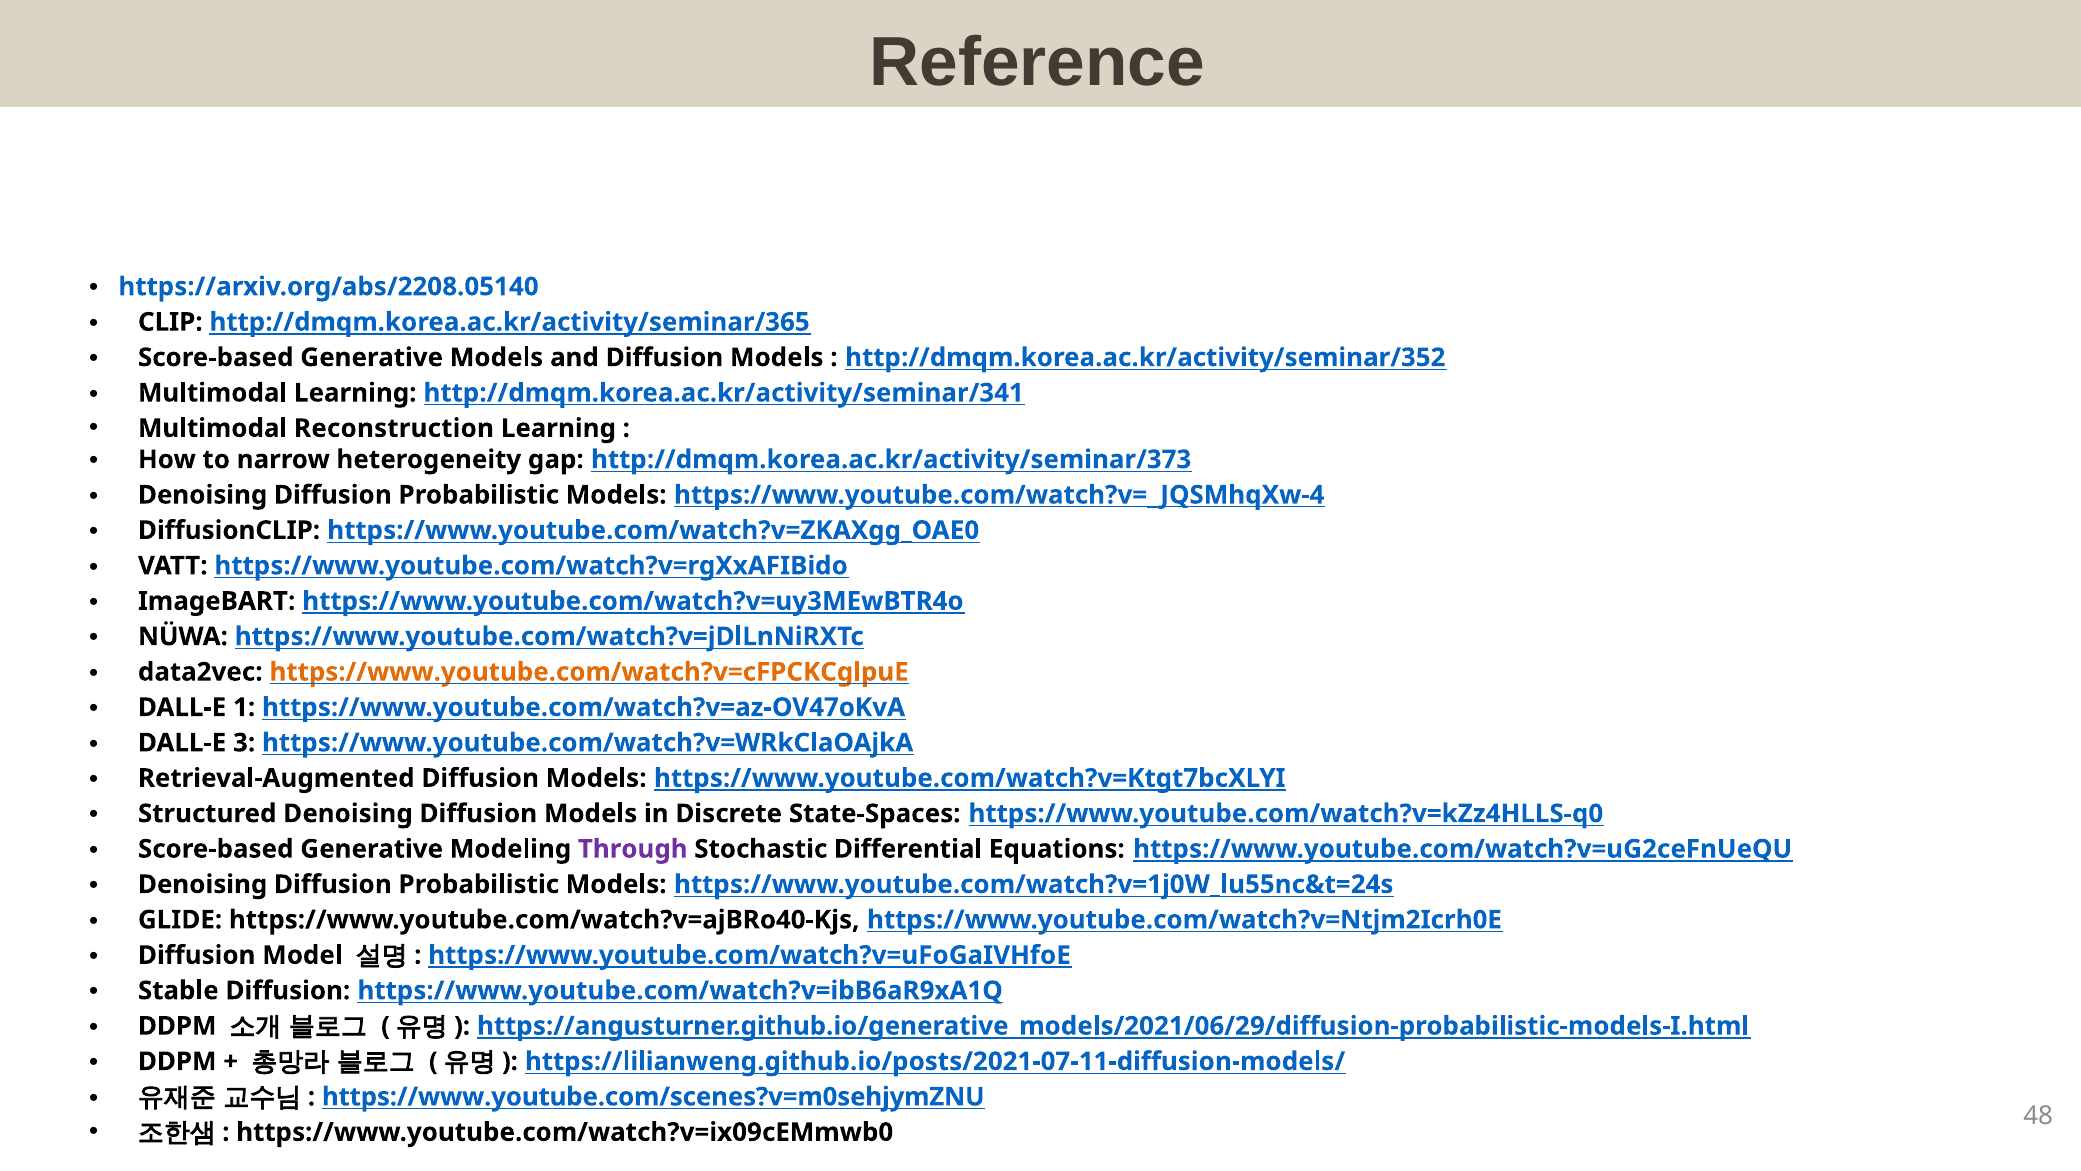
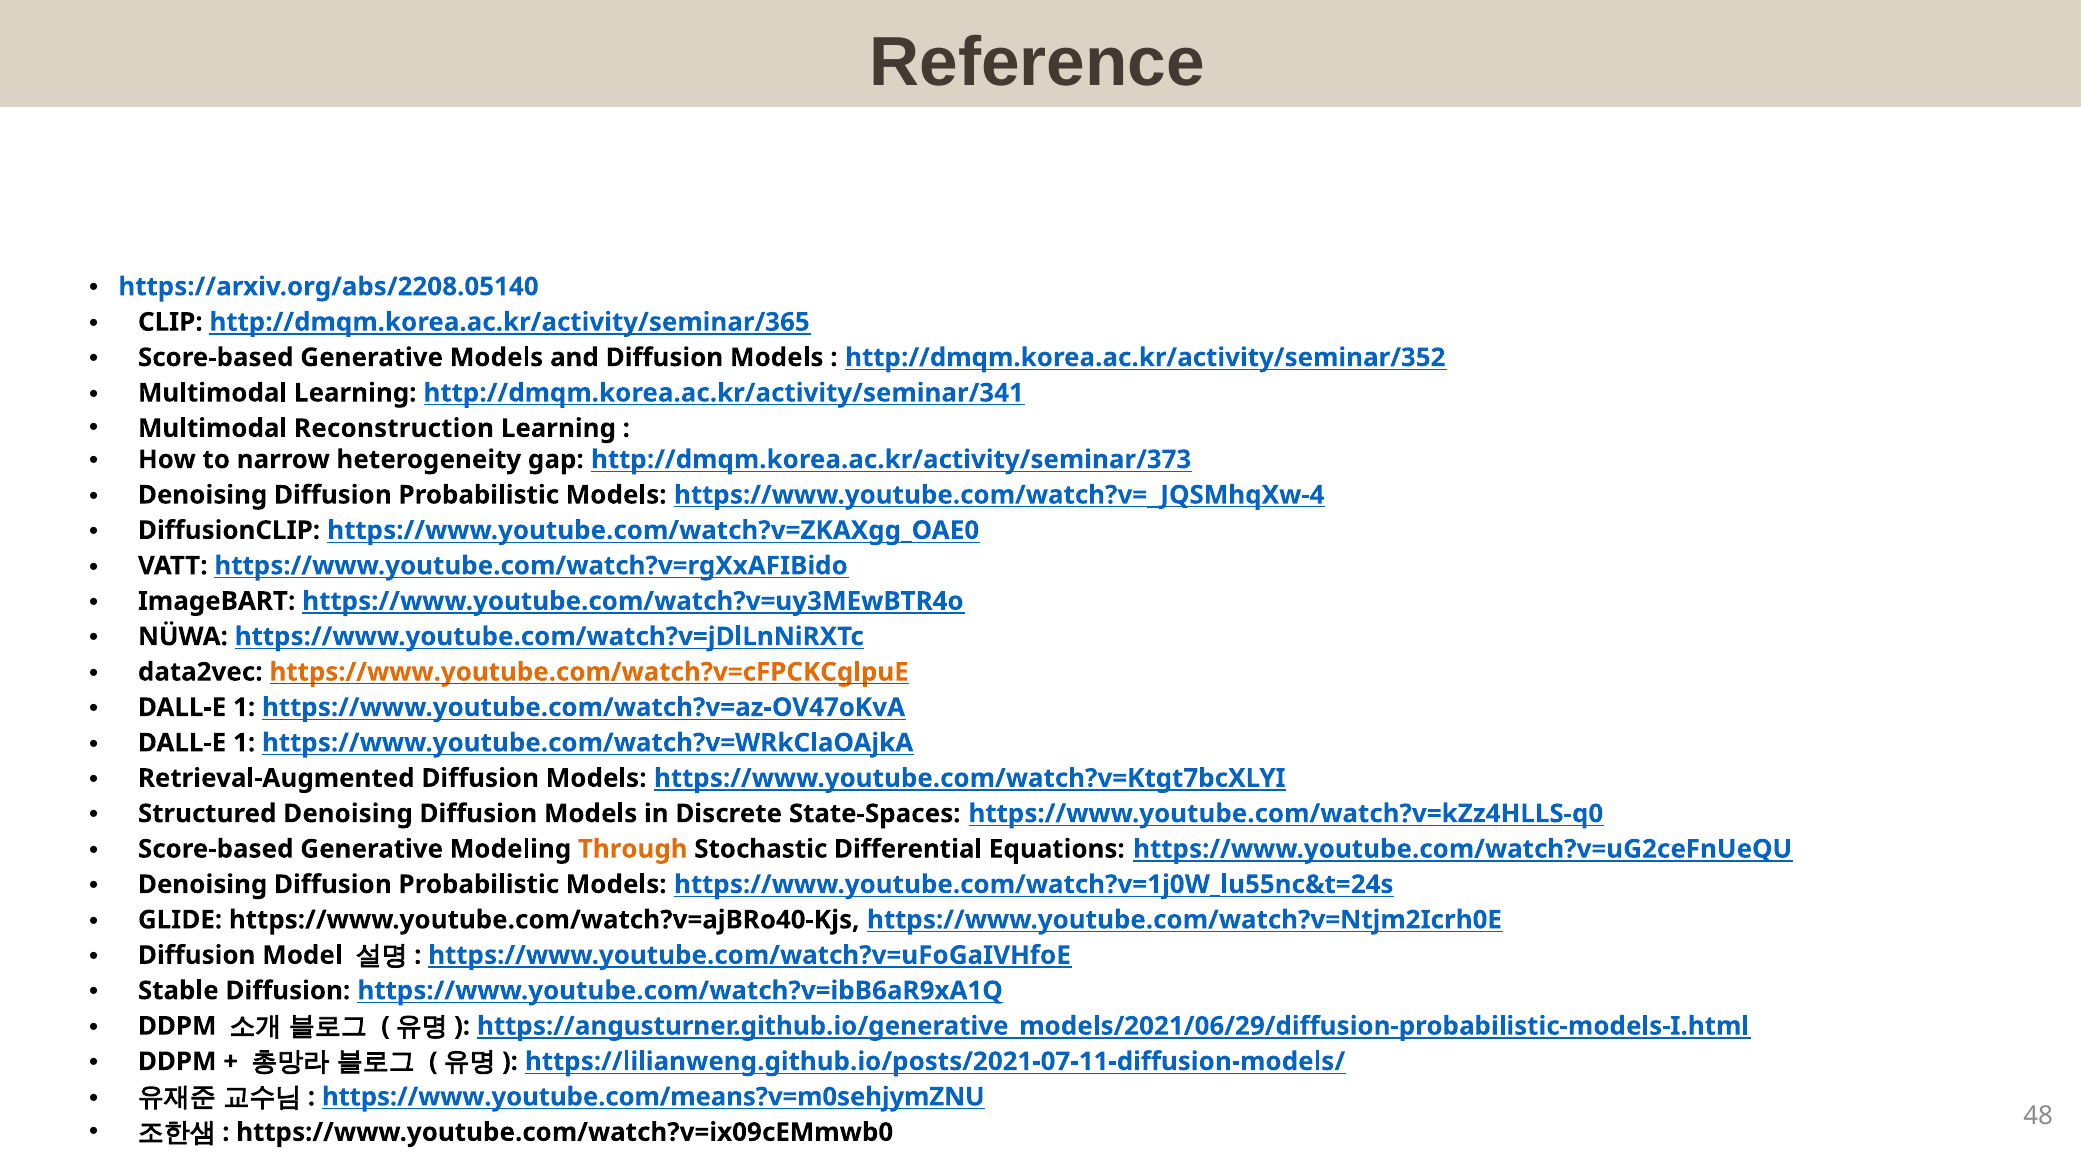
3: 3 -> 1 (244, 743)
Through colour: purple -> orange (633, 849)
https://www.youtube.com/scenes?v=m0sehjymZNU: https://www.youtube.com/scenes?v=m0sehjymZNU -> https://www.youtube.com/means?v=m0sehjymZNU (653, 1096)
